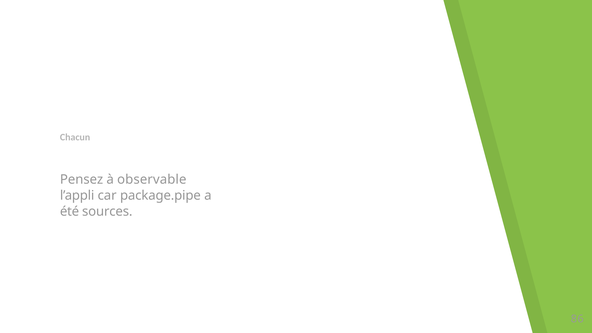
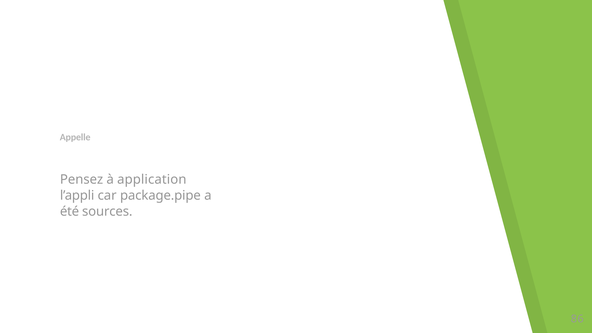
Chacun: Chacun -> Appelle (75, 137)
observable: observable -> application (152, 180)
